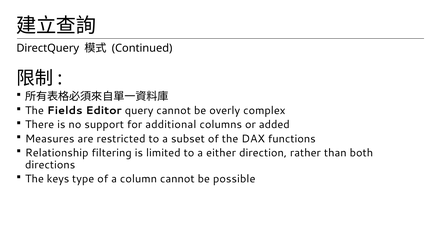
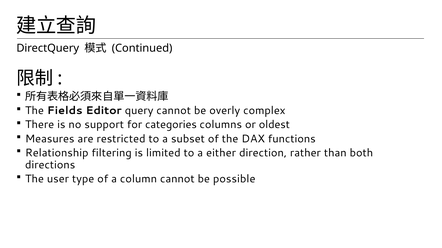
additional: additional -> categories (171, 125)
added: added -> oldest (274, 125)
keys: keys -> user (58, 179)
